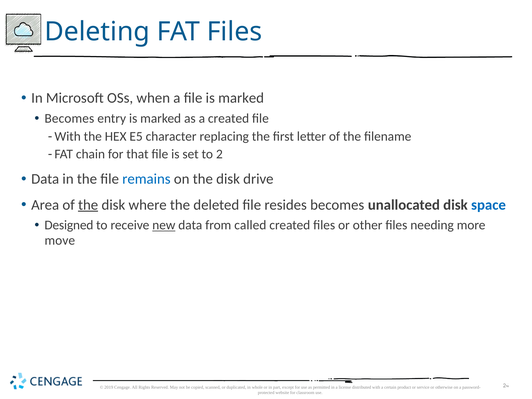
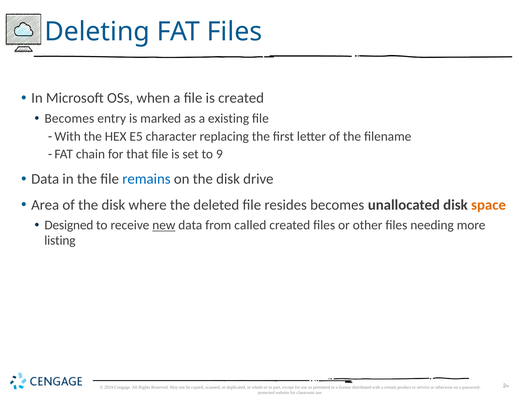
file is marked: marked -> created (241, 98)
a created: created -> existing (229, 119)
2: 2 -> 9 (219, 154)
the underline: present -> none (88, 205)
space colour: blue -> orange (489, 205)
move: move -> listing (60, 240)
